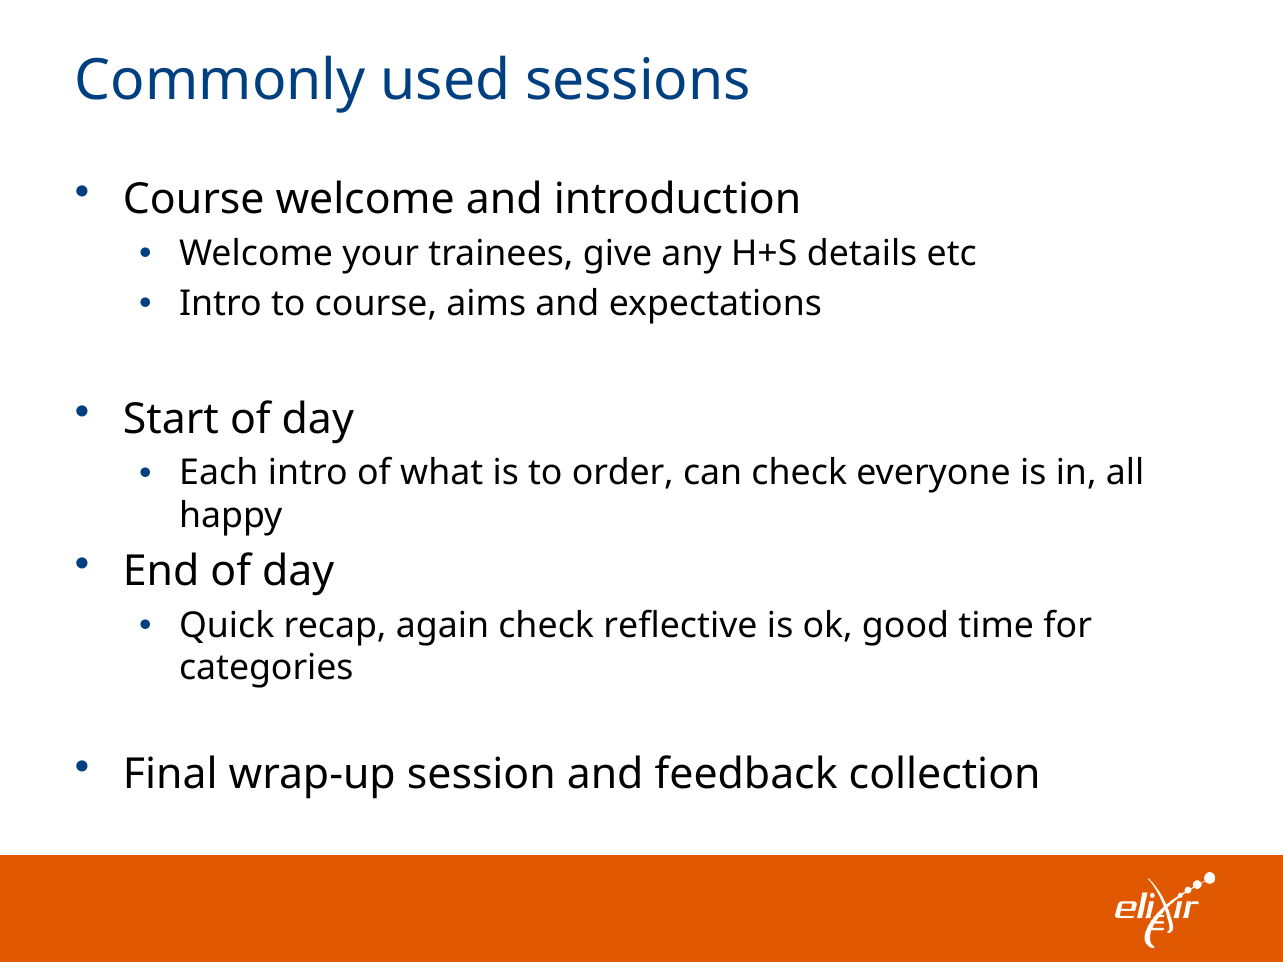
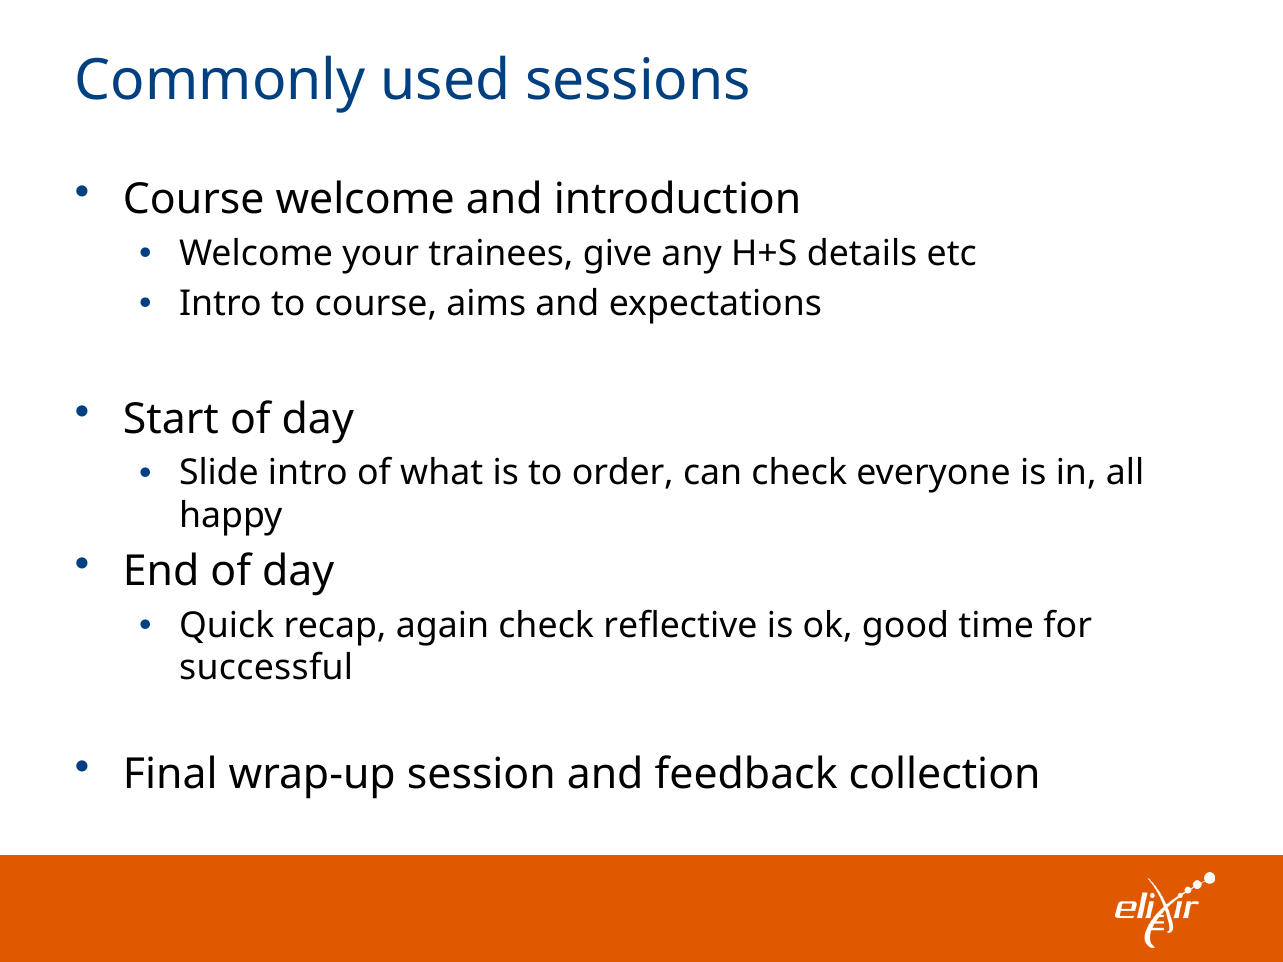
Each: Each -> Slide (219, 473)
categories: categories -> successful (266, 668)
